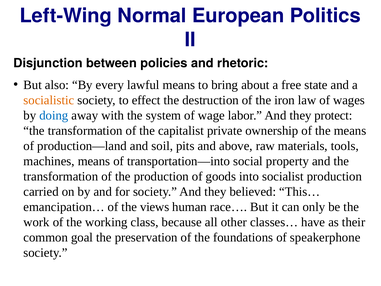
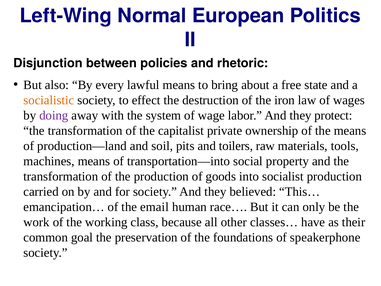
doing colour: blue -> purple (54, 115)
above: above -> toilers (236, 146)
views: views -> email (155, 207)
